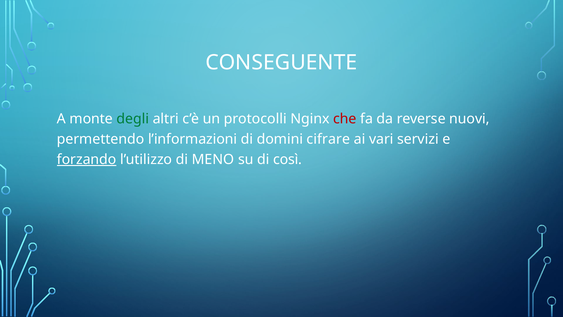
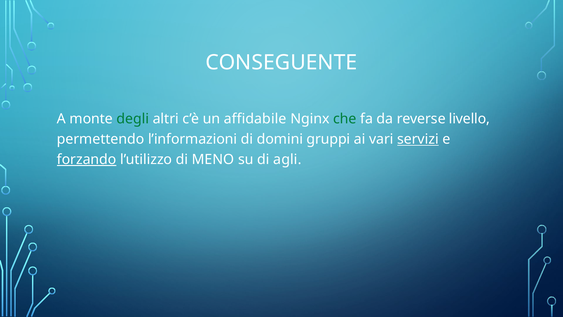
protocolli: protocolli -> affidabile (255, 119)
che colour: red -> green (345, 119)
nuovi: nuovi -> livello (469, 119)
cifrare: cifrare -> gruppi (328, 139)
servizi underline: none -> present (418, 139)
così: così -> agli (287, 159)
